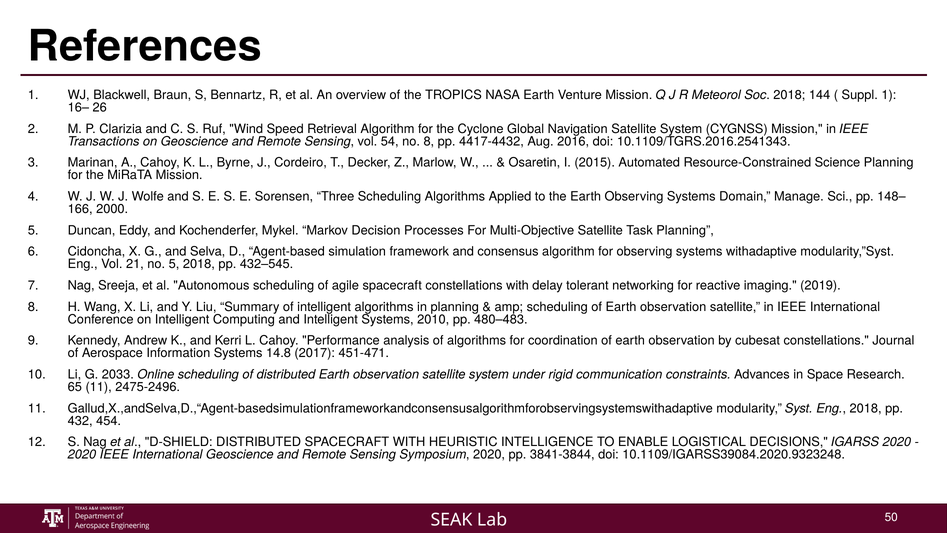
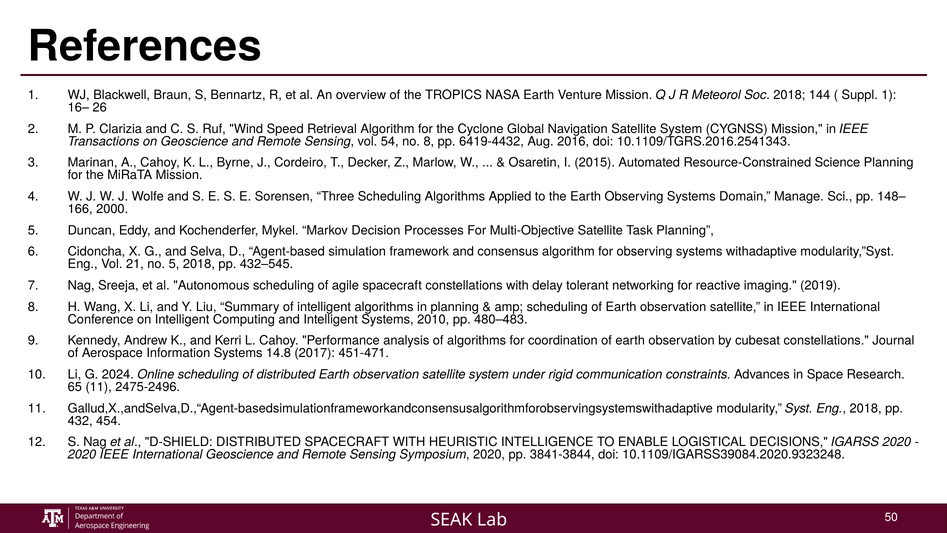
4417-4432: 4417-4432 -> 6419-4432 (492, 141)
2033: 2033 -> 2024 (118, 374)
